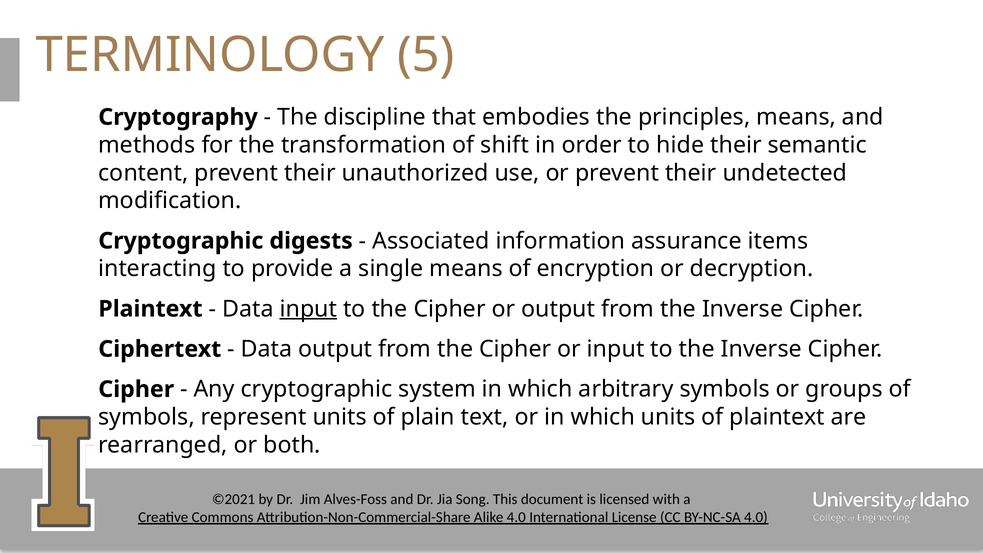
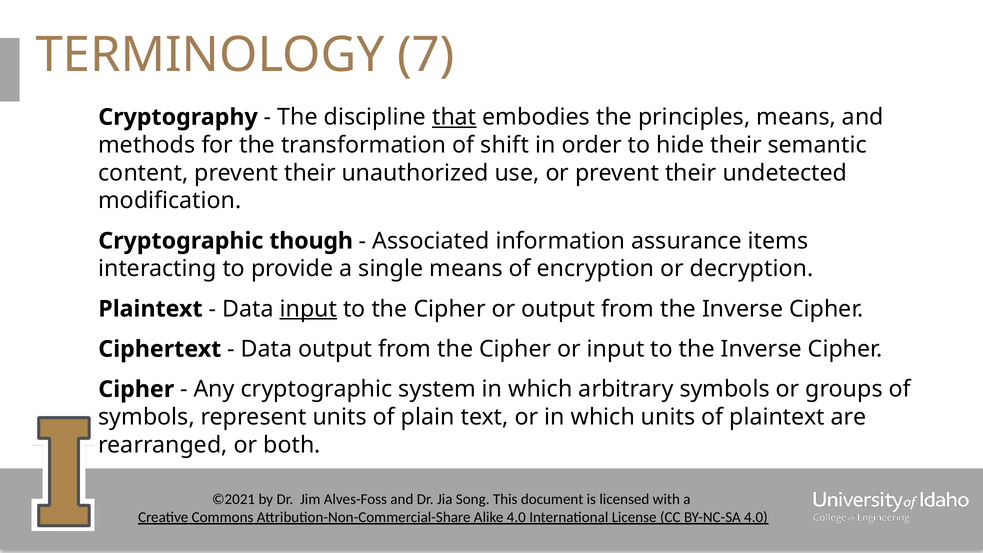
5: 5 -> 7 (426, 55)
that underline: none -> present (454, 117)
digests: digests -> though (311, 241)
